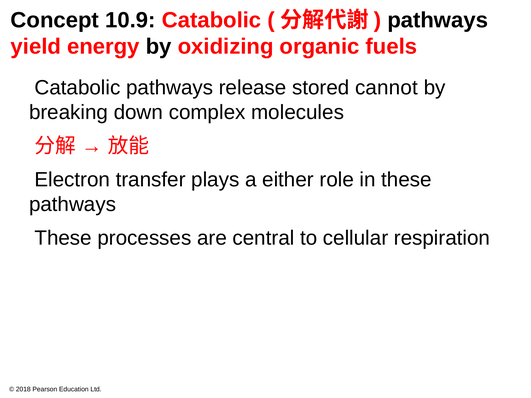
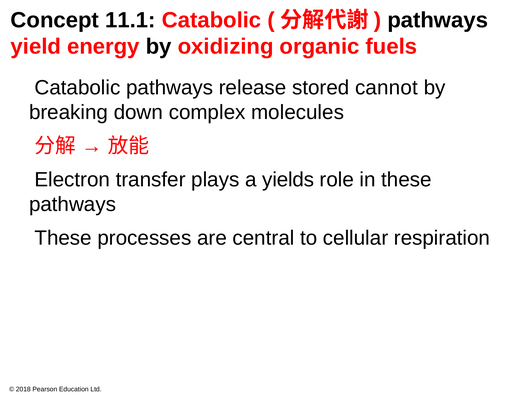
10.9: 10.9 -> 11.1 (130, 20)
either: either -> yields (288, 180)
